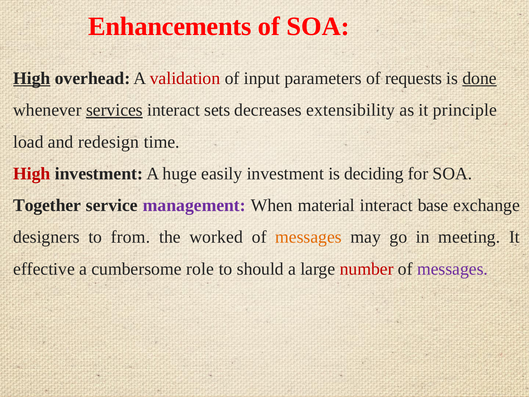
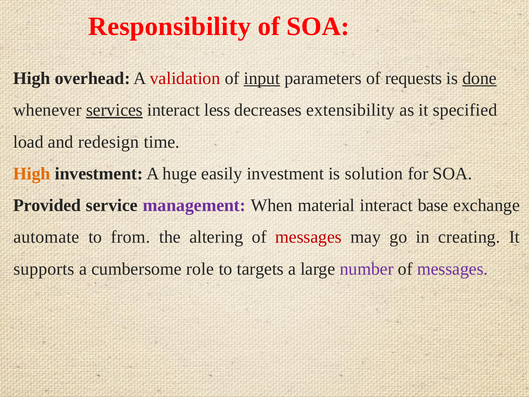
Enhancements: Enhancements -> Responsibility (170, 27)
High underline: present -> none (32, 78)
input underline: none -> present (262, 78)
sets: sets -> less (217, 110)
principle: principle -> specified (465, 110)
High colour: red -> orange (32, 173)
deciding: deciding -> solution (374, 173)
Together: Together -> Provided (47, 205)
designers: designers -> automate (46, 237)
worked: worked -> altering (216, 237)
messages colour: orange -> red (309, 237)
meeting: meeting -> creating (469, 237)
effective: effective -> supports (44, 269)
should: should -> targets (260, 269)
number colour: red -> purple (367, 269)
